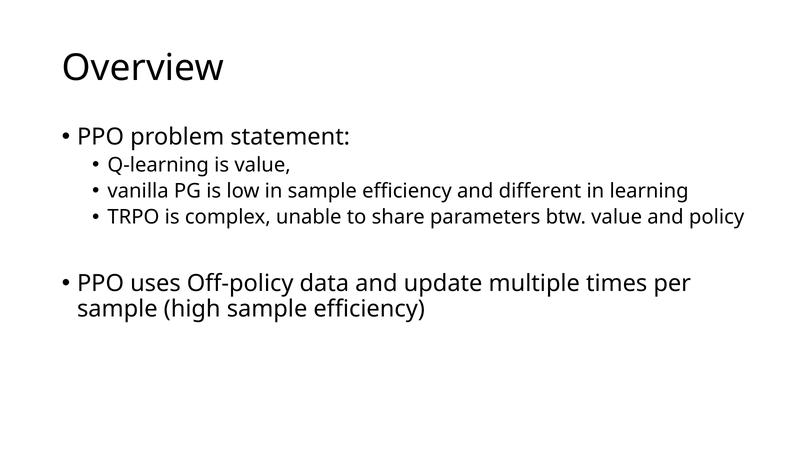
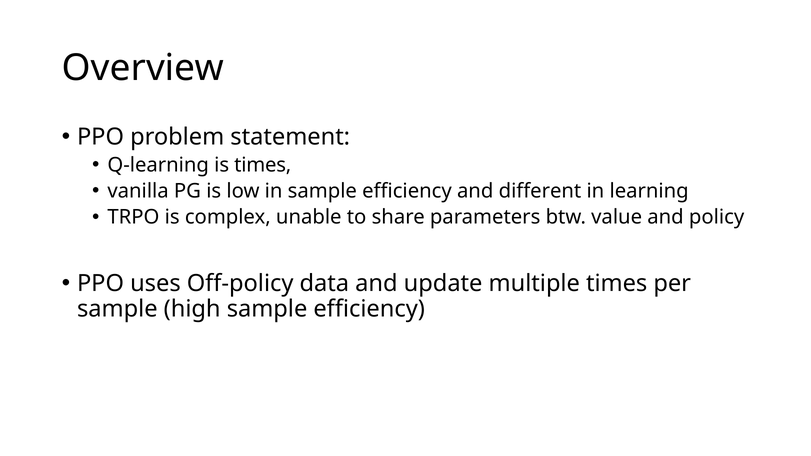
is value: value -> times (263, 165)
